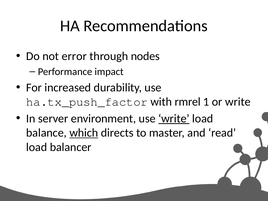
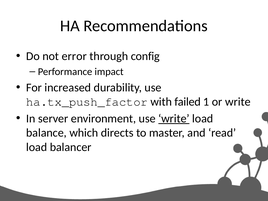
nodes: nodes -> config (145, 56)
rmrel: rmrel -> failed (188, 102)
which underline: present -> none (84, 133)
